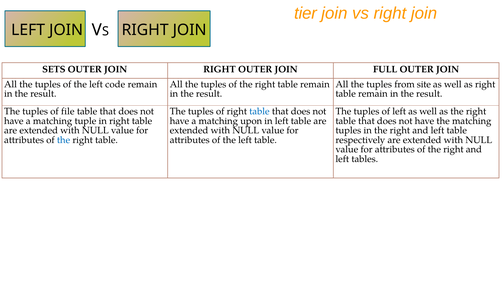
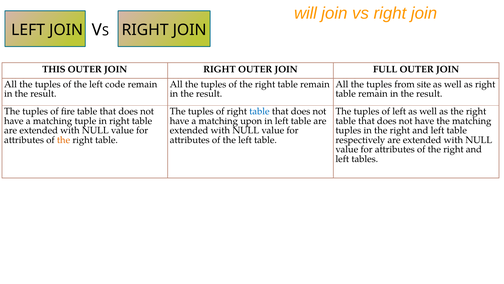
tier: tier -> will (306, 13)
SETS: SETS -> THIS (54, 69)
file: file -> fire (68, 111)
the colour: blue -> orange (64, 140)
